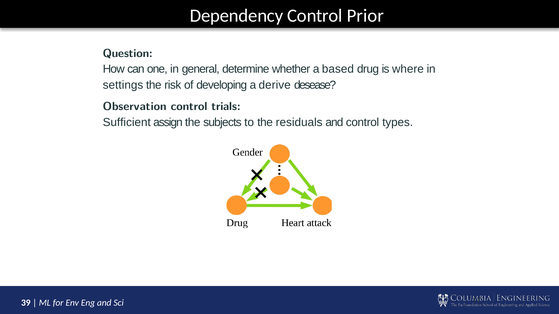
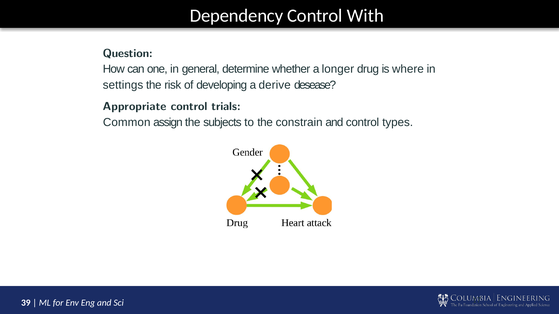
Prior: Prior -> With (365, 16)
based: based -> longer (338, 69)
Observation: Observation -> Appropriate (135, 107)
Sufficient: Sufficient -> Common (127, 122)
residuals: residuals -> constrain (299, 122)
